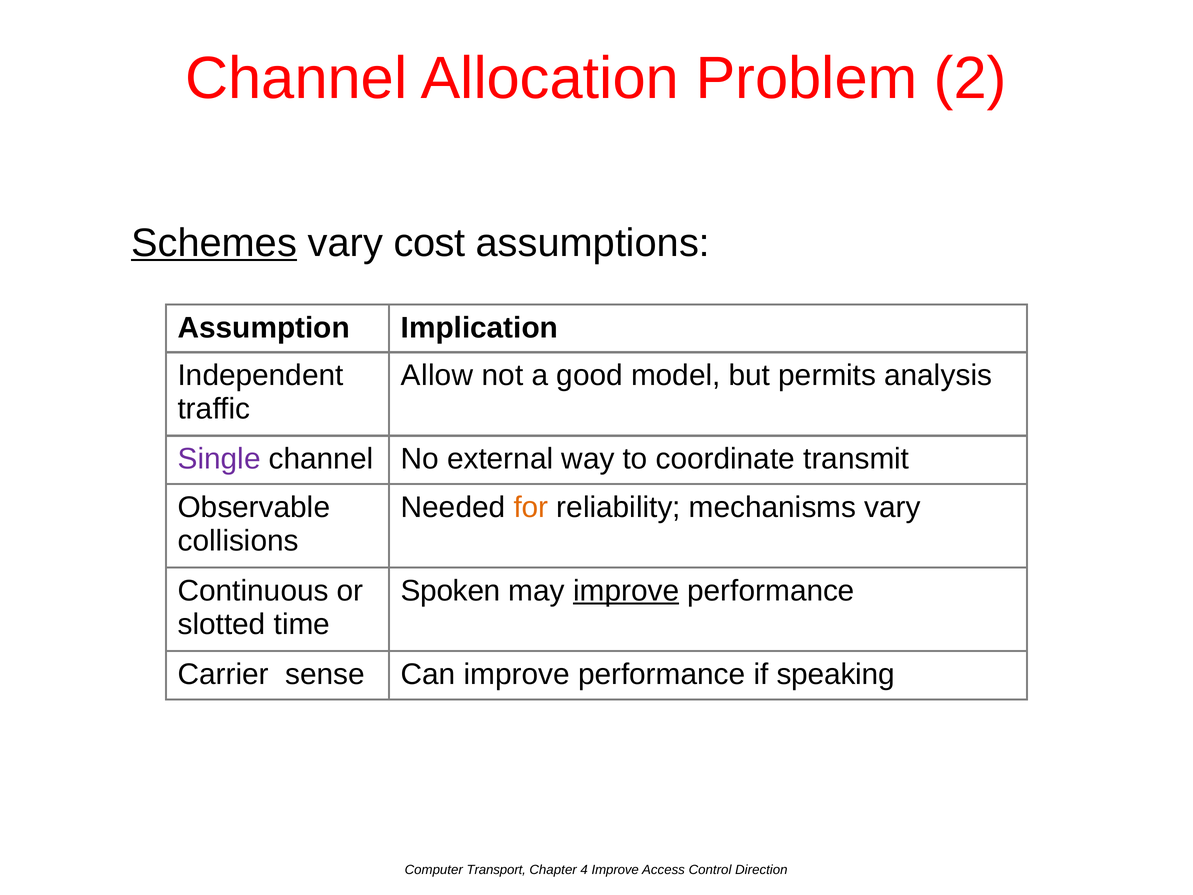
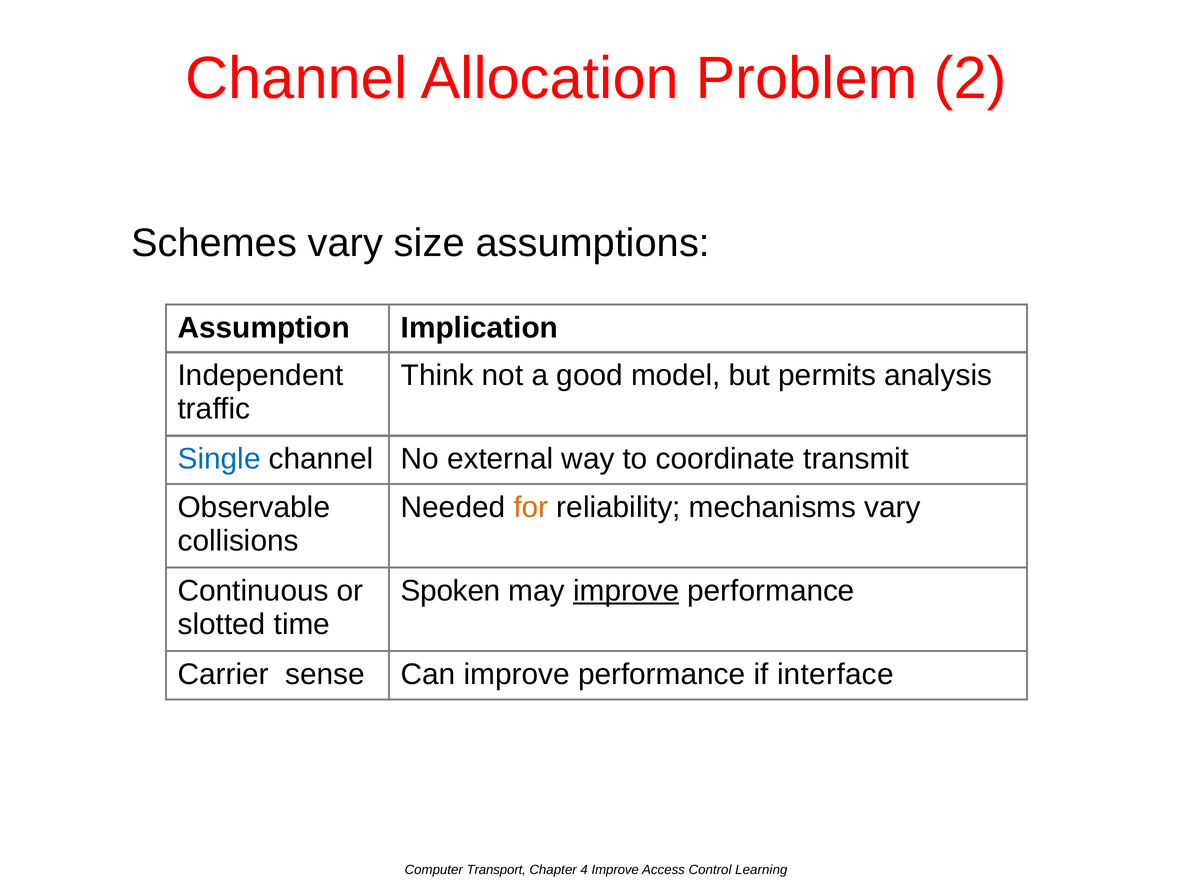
Schemes underline: present -> none (214, 243)
cost: cost -> size (429, 243)
Allow: Allow -> Think (437, 375)
Single colour: purple -> blue (219, 459)
speaking: speaking -> interface (835, 674)
Direction: Direction -> Learning (761, 870)
